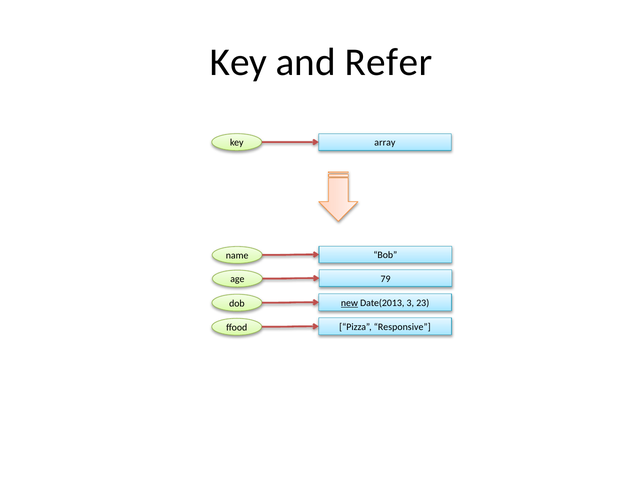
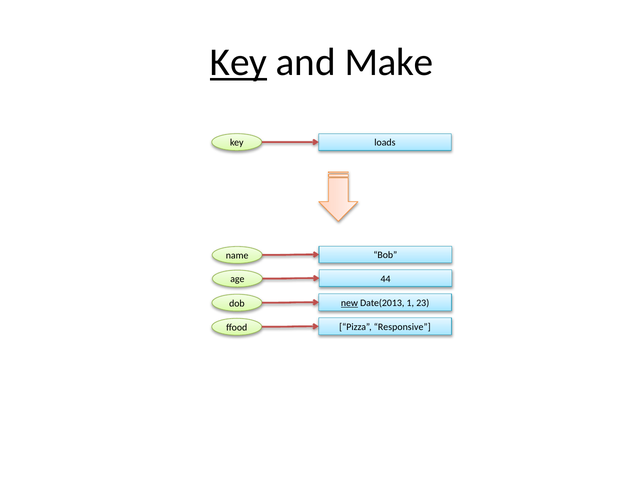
Key underline: none -> present (239, 62)
Refer: Refer -> Make (389, 62)
array: array -> loads (385, 143)
79: 79 -> 44 (386, 278)
3: 3 -> 1 (410, 302)
